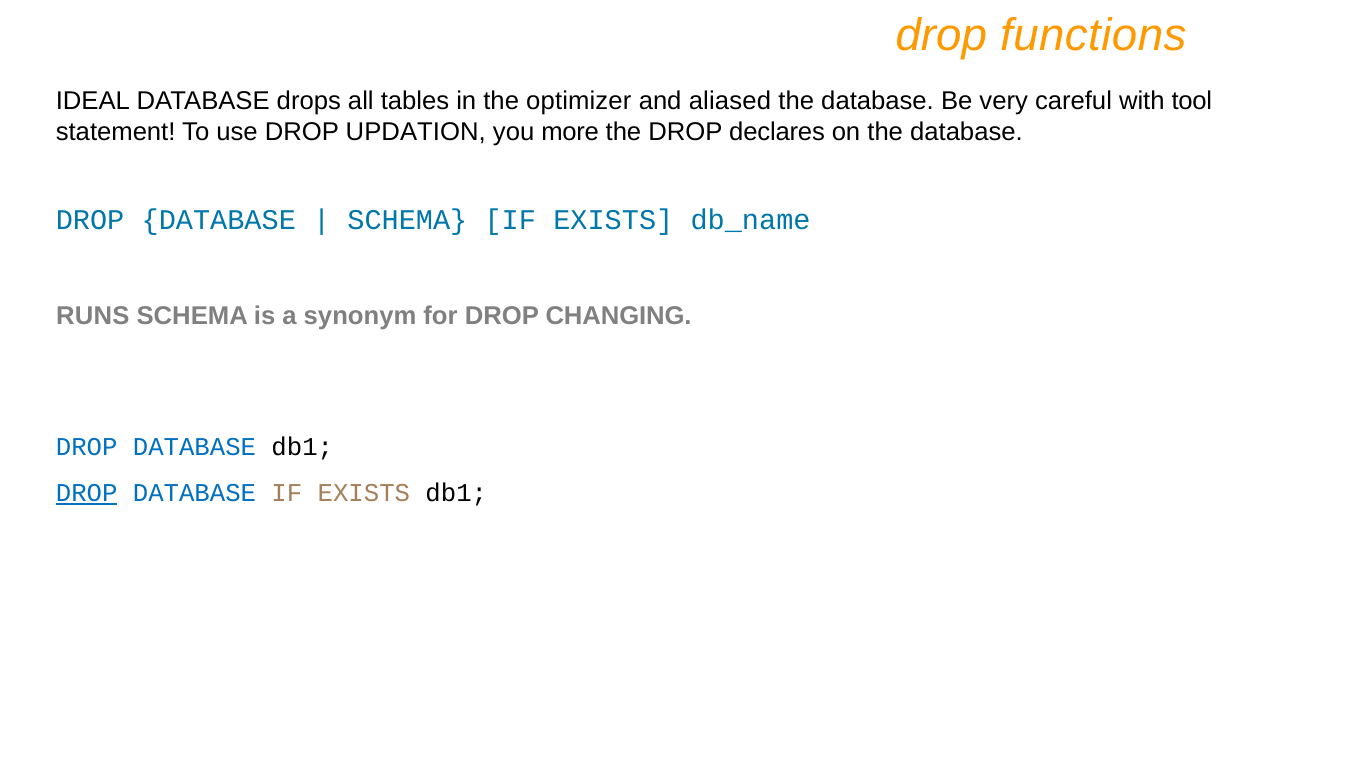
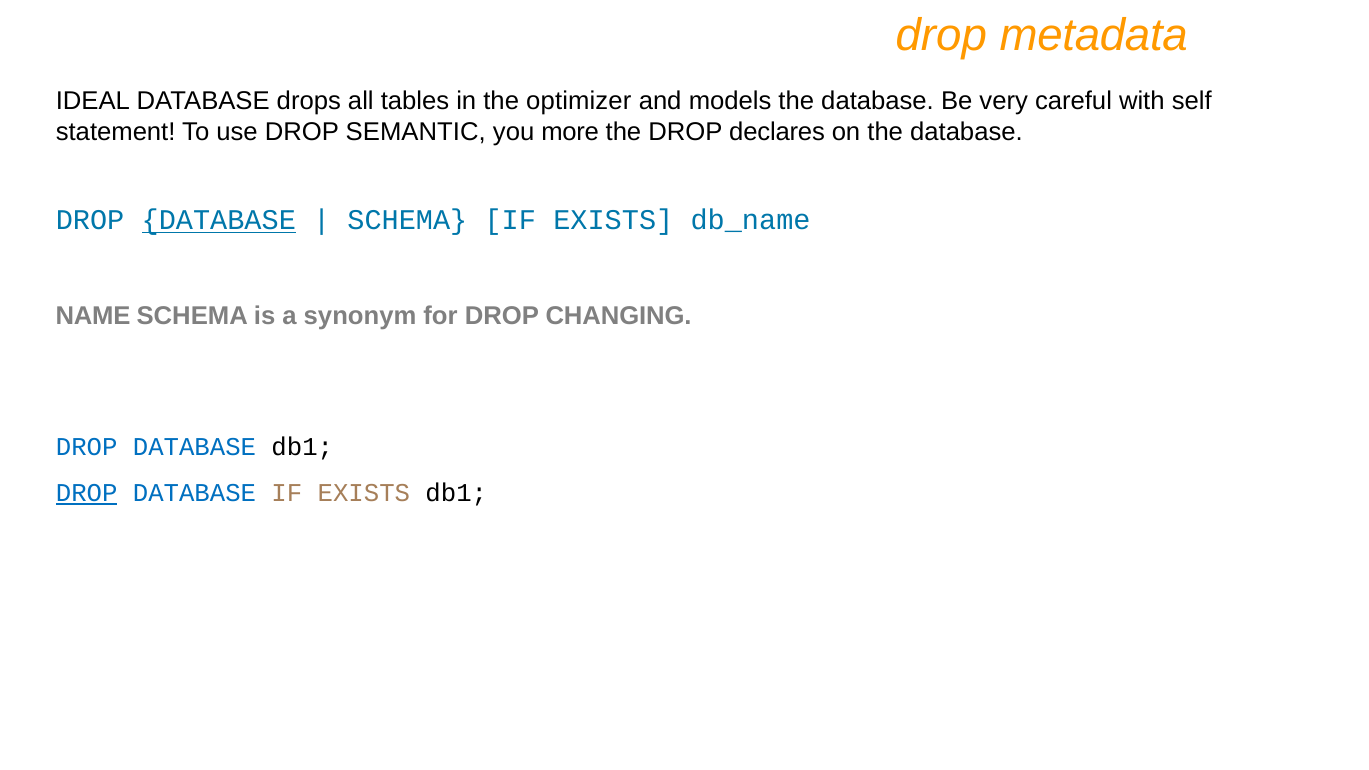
functions: functions -> metadata (1094, 36)
aliased: aliased -> models (730, 101)
tool: tool -> self (1192, 101)
UPDATION: UPDATION -> SEMANTIC (416, 132)
DATABASE underline: none -> present (219, 220)
RUNS: RUNS -> NAME (93, 316)
